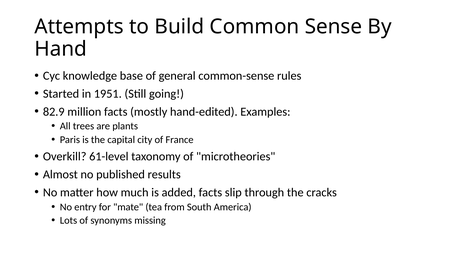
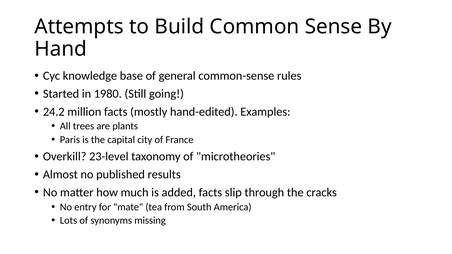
1951: 1951 -> 1980 (108, 94)
82.9: 82.9 -> 24.2 (54, 112)
61-level: 61-level -> 23-level (109, 157)
